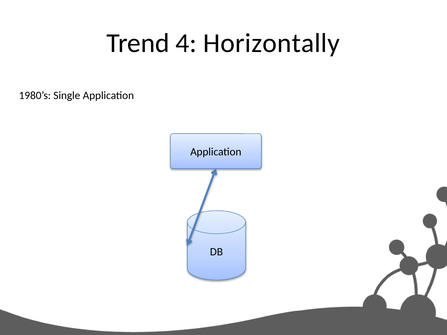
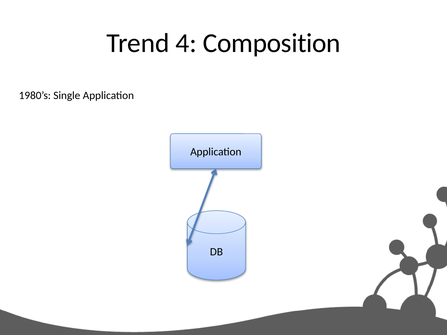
Horizontally: Horizontally -> Composition (272, 43)
